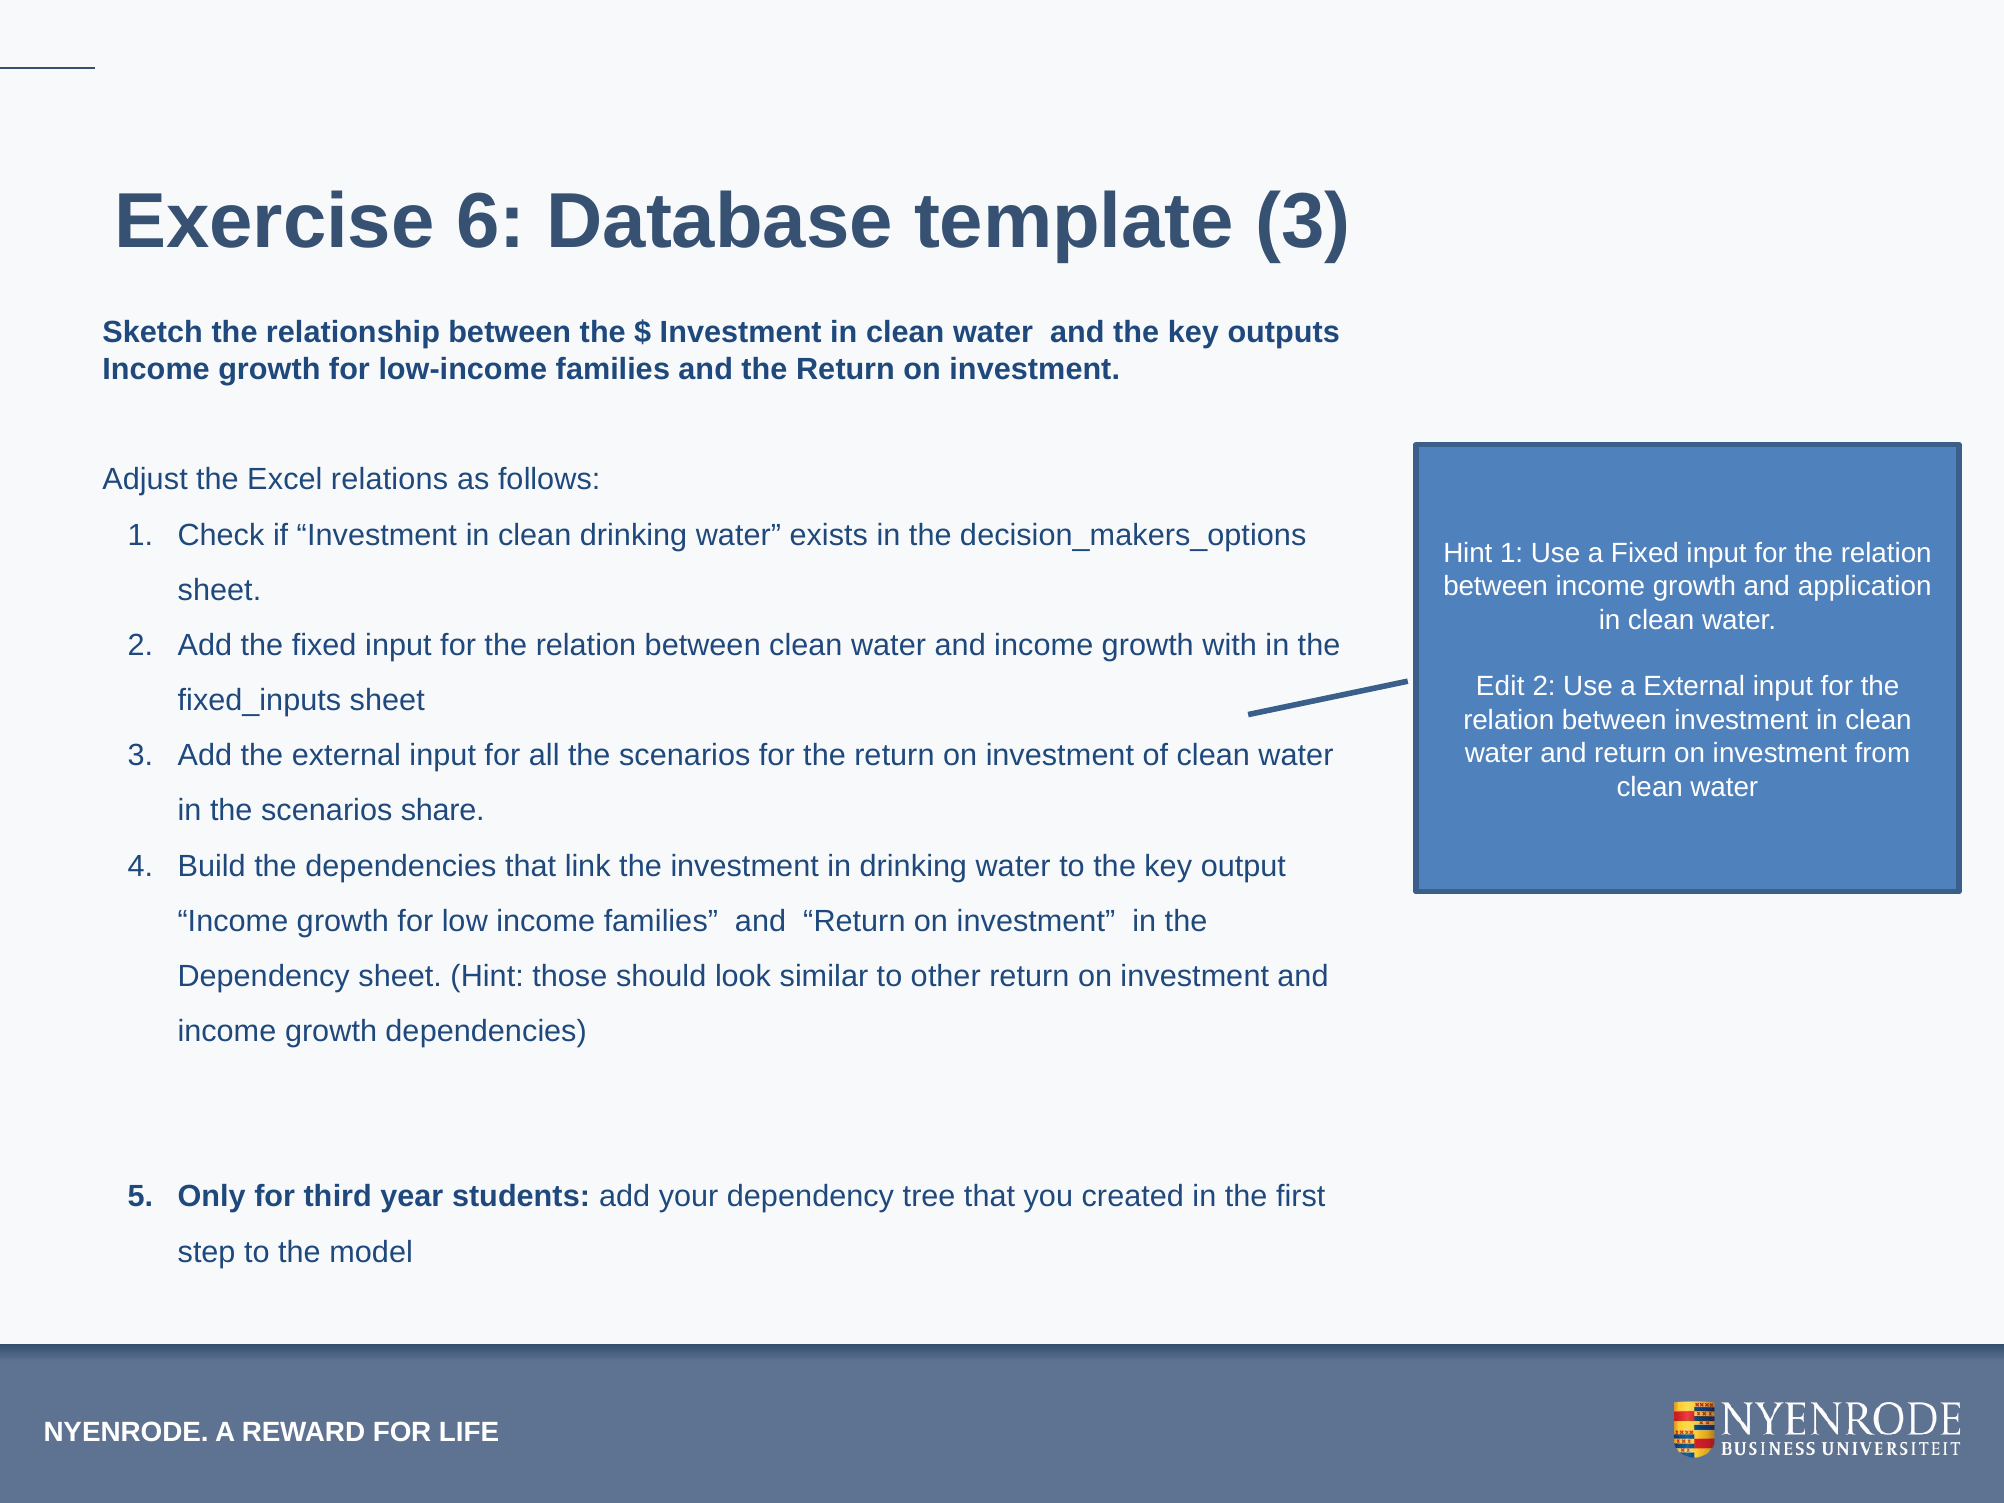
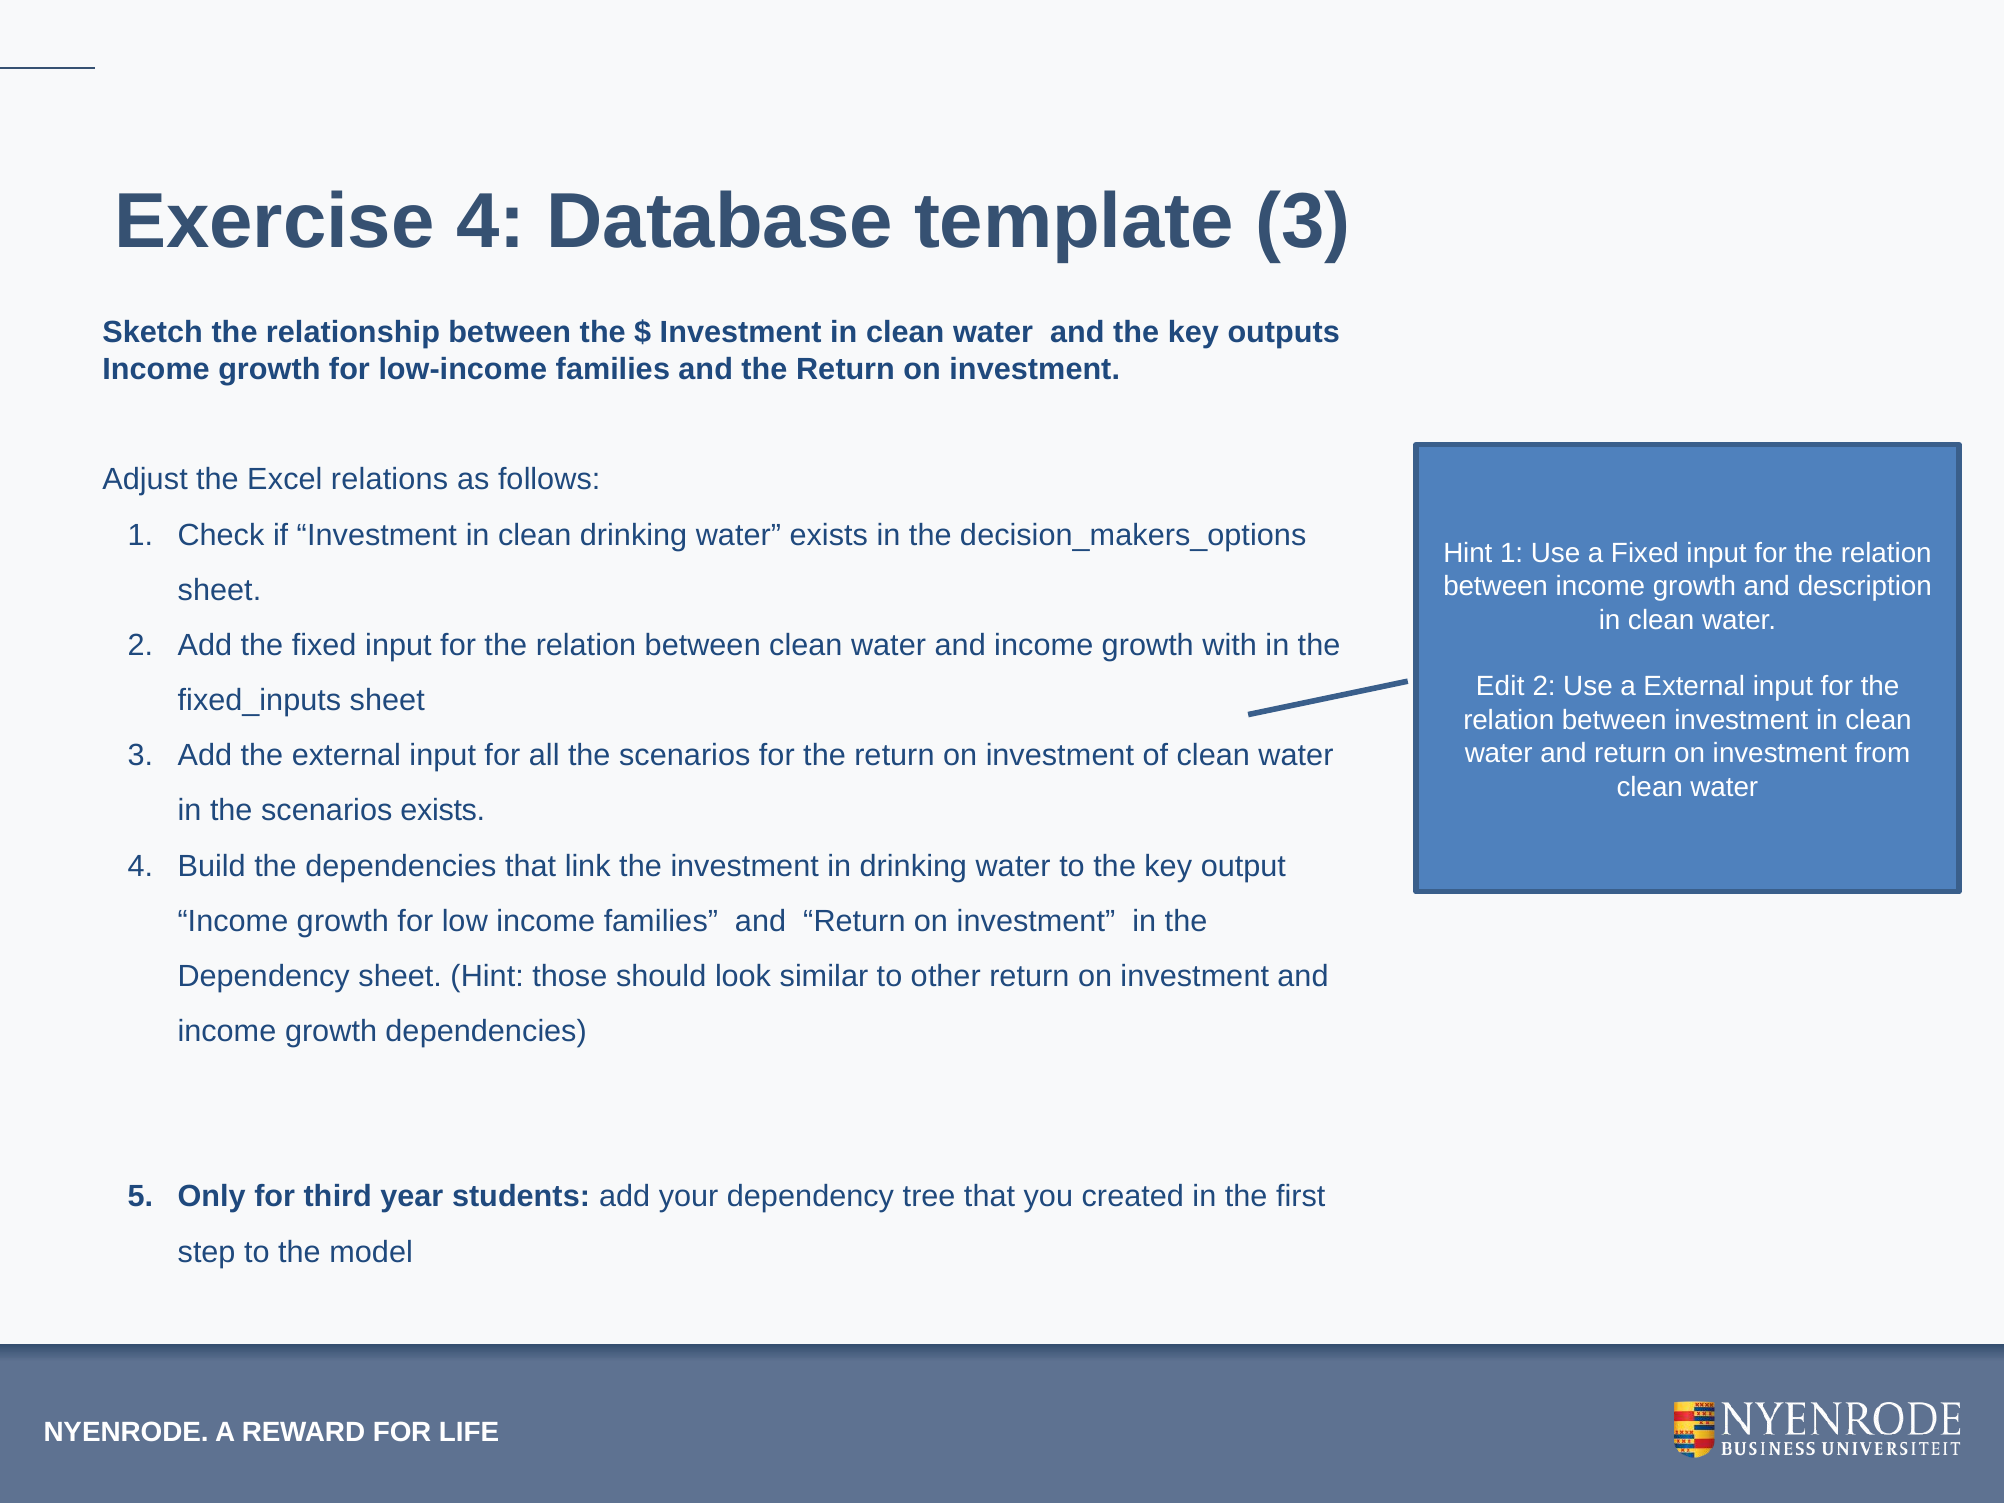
Exercise 6: 6 -> 4 (491, 221)
application: application -> description (1865, 586)
scenarios share: share -> exists (443, 811)
